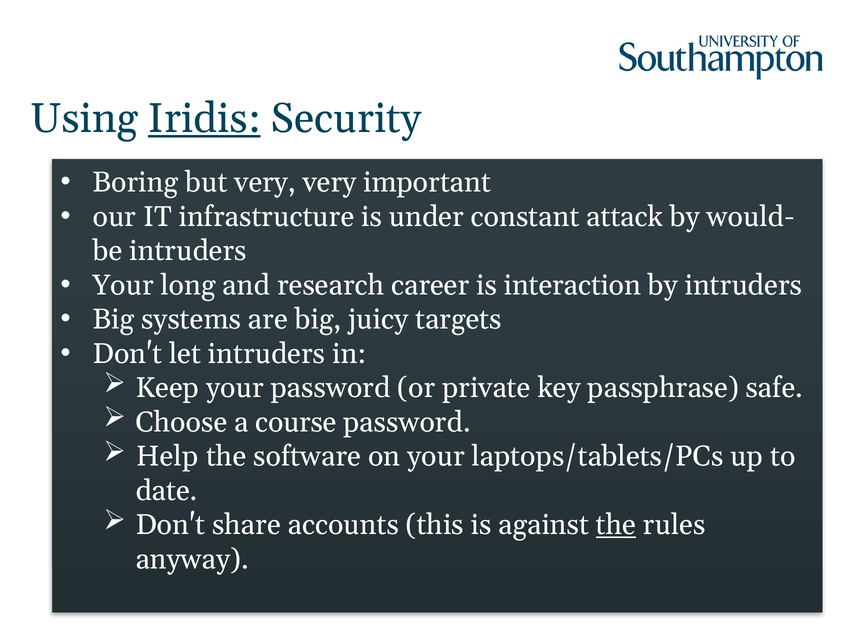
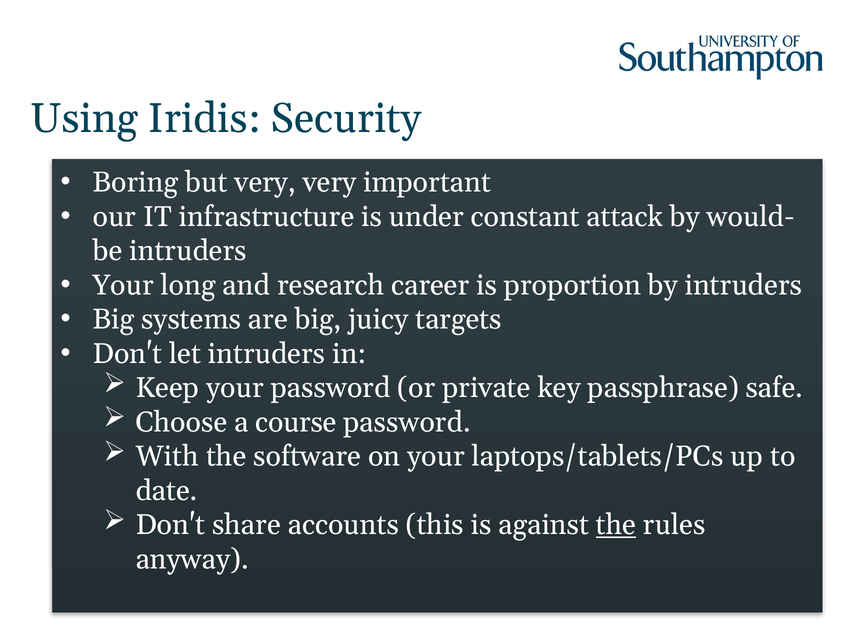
Iridis underline: present -> none (204, 118)
interaction: interaction -> proportion (572, 286)
Help: Help -> With (167, 457)
